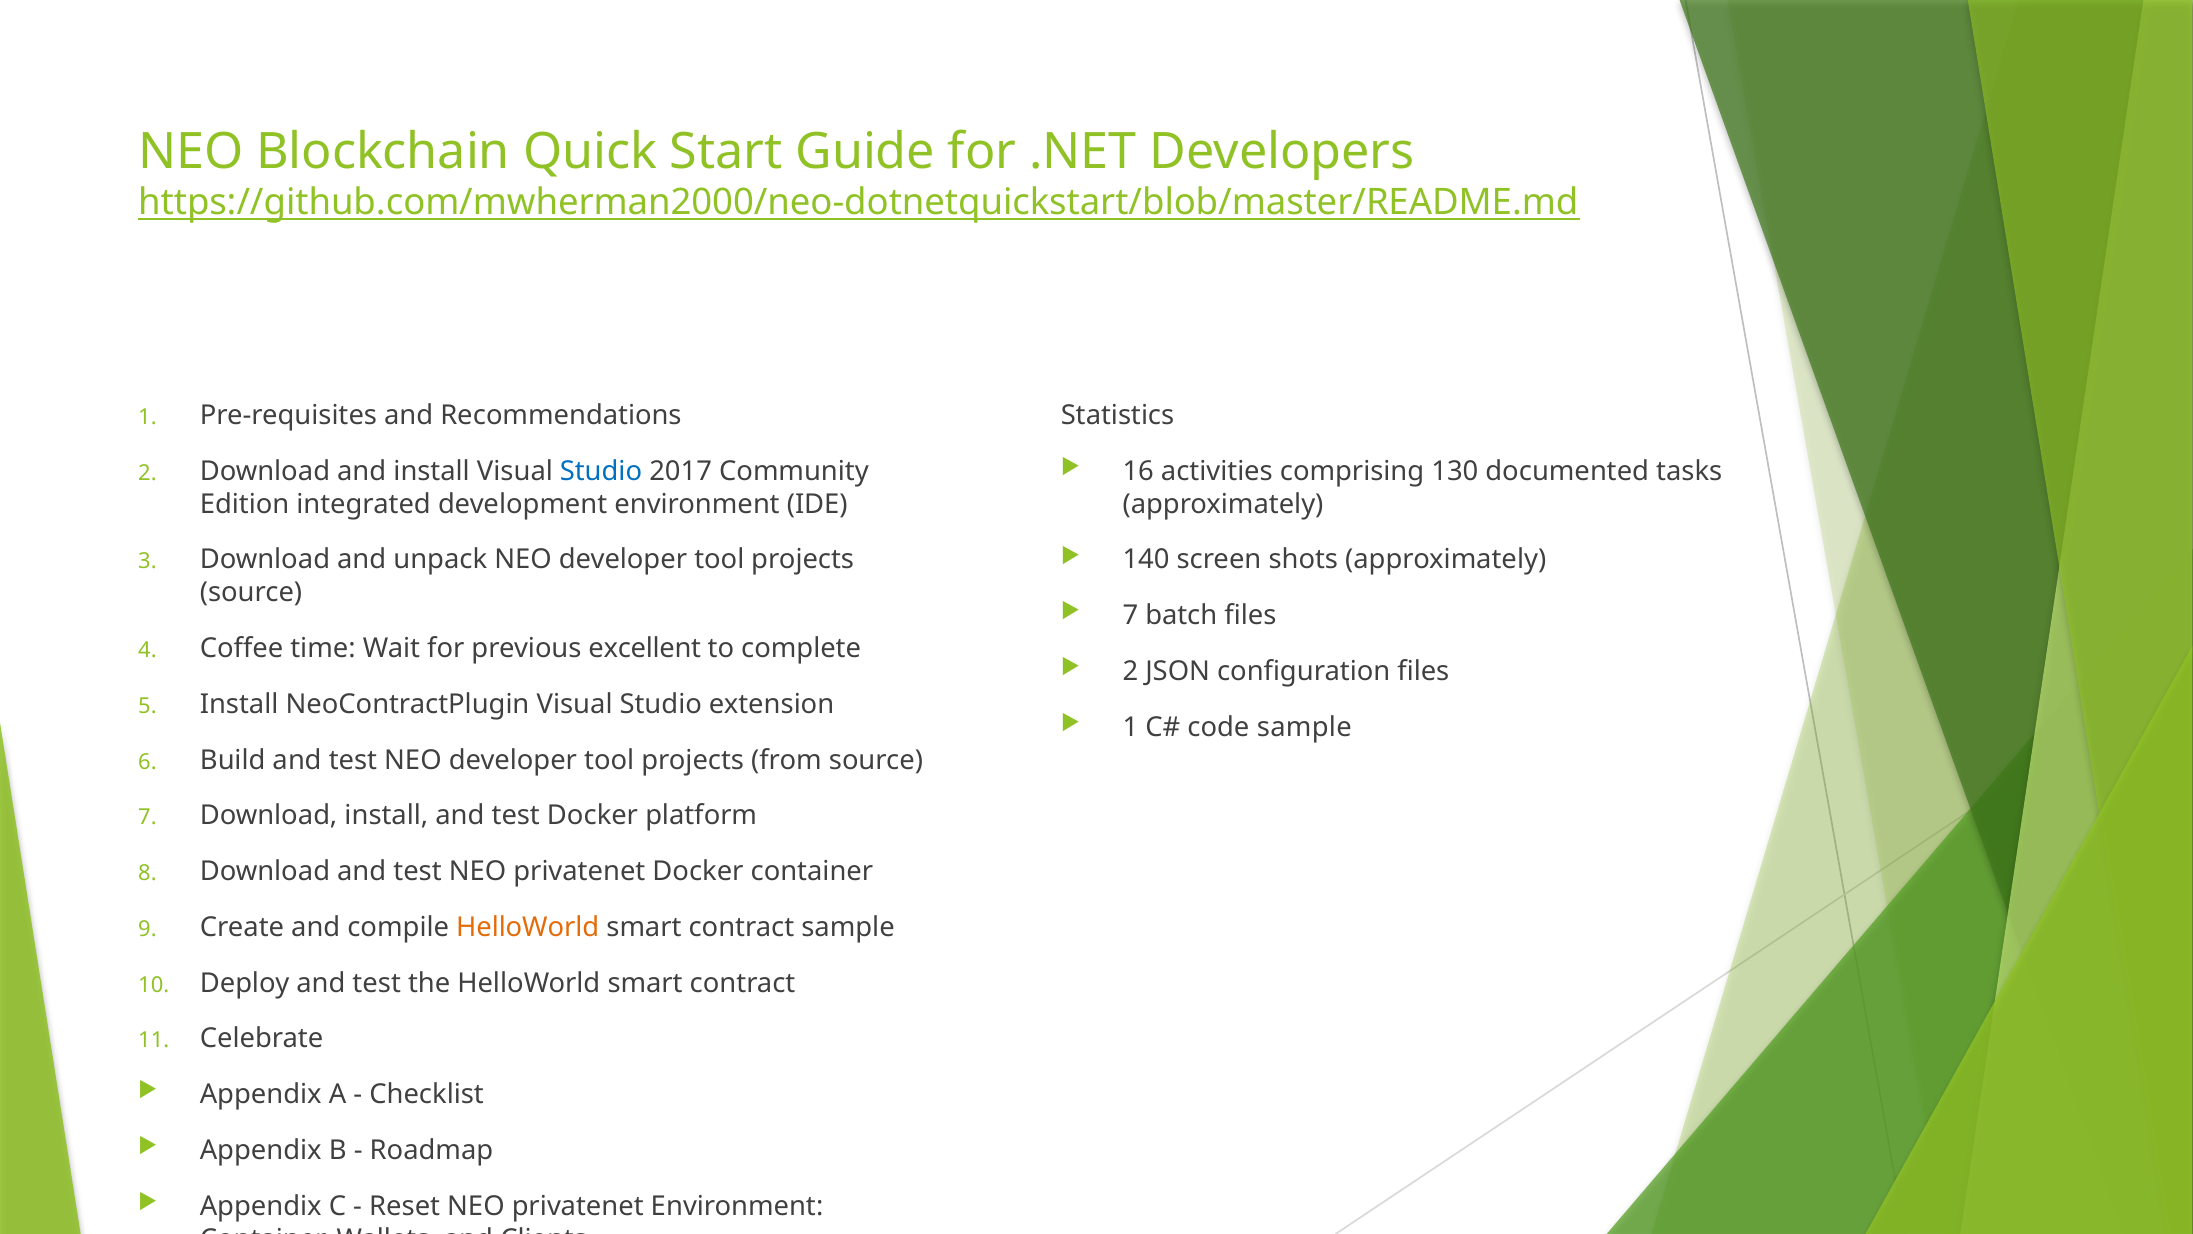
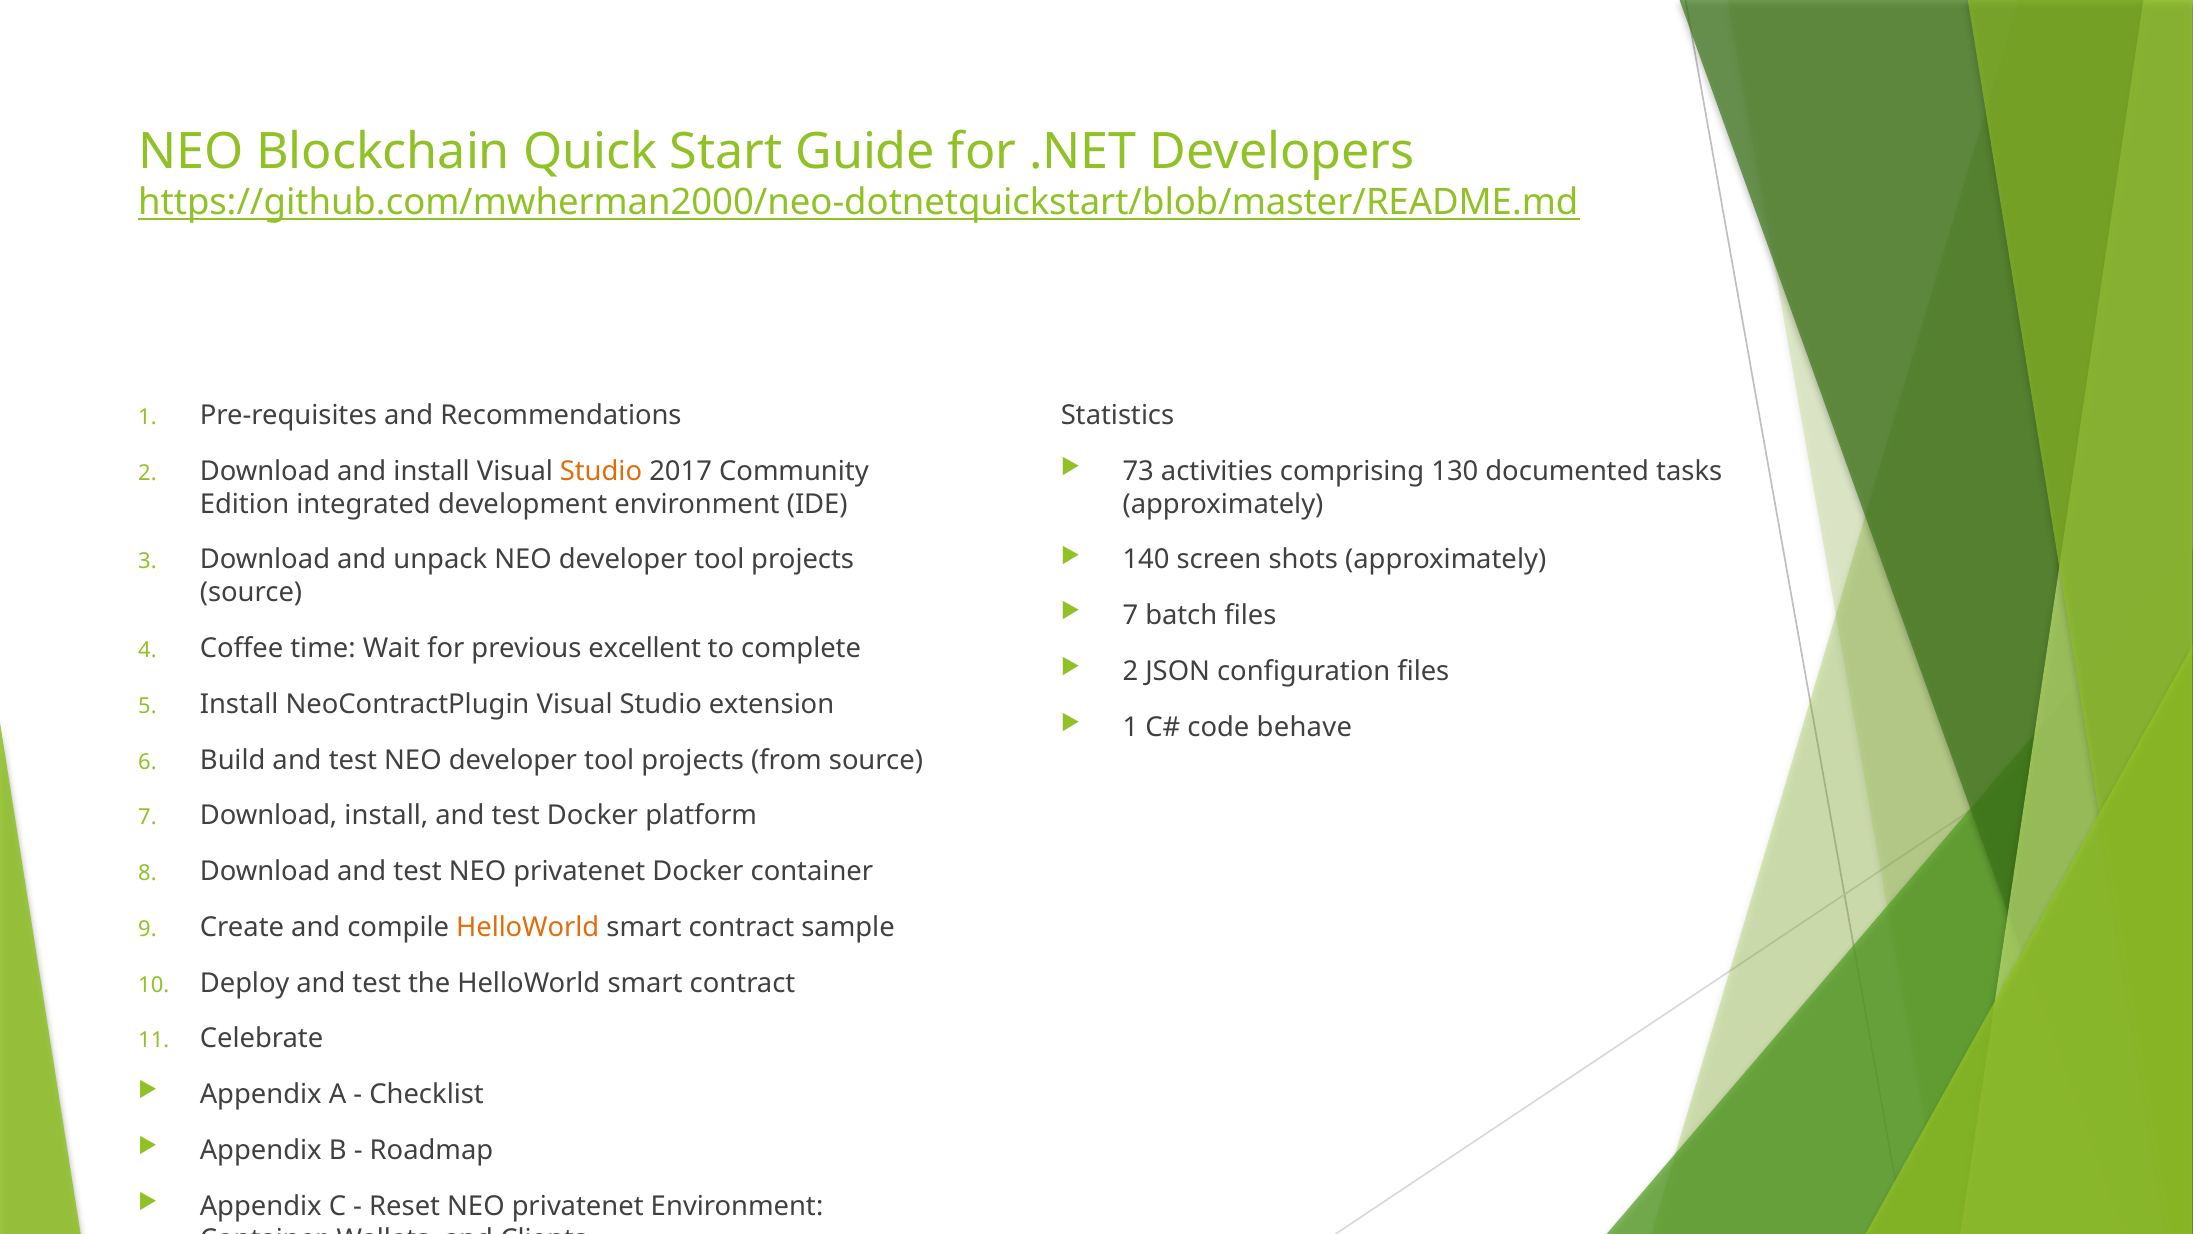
16: 16 -> 73 (1138, 471)
Studio colour: blue -> orange (601, 471)
code sample: sample -> behave (1304, 727)
